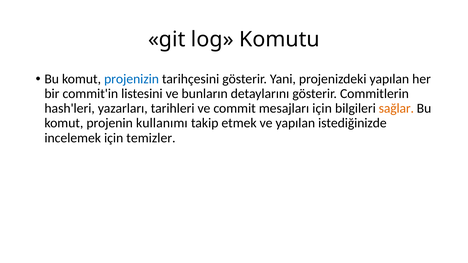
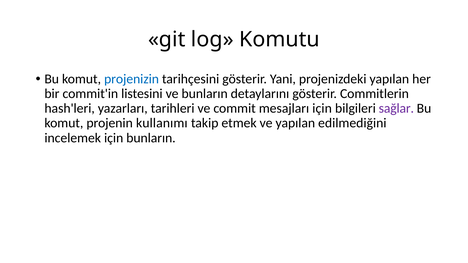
sağlar colour: orange -> purple (396, 109)
istediğinizde: istediğinizde -> edilmediğini (352, 123)
için temizler: temizler -> bunların (151, 138)
